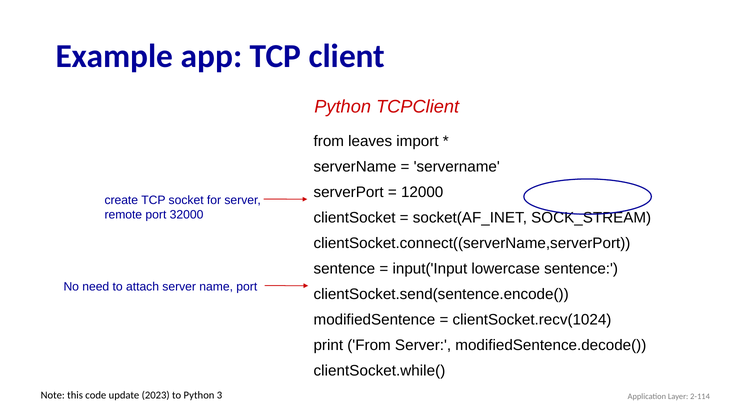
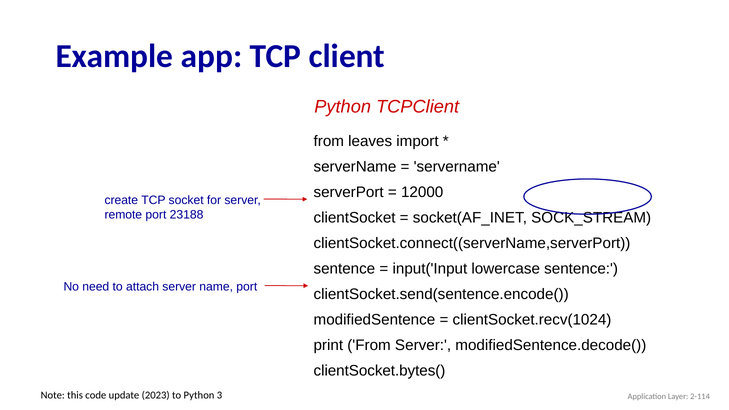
32000: 32000 -> 23188 (187, 215)
clientSocket.while(: clientSocket.while( -> clientSocket.bytes( (380, 371)
